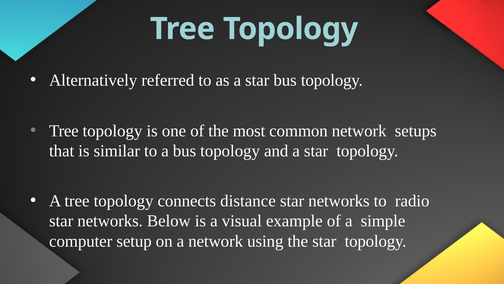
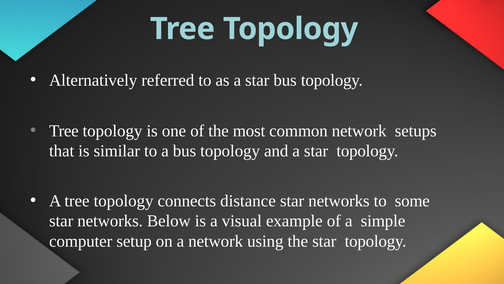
radio: radio -> some (412, 200)
